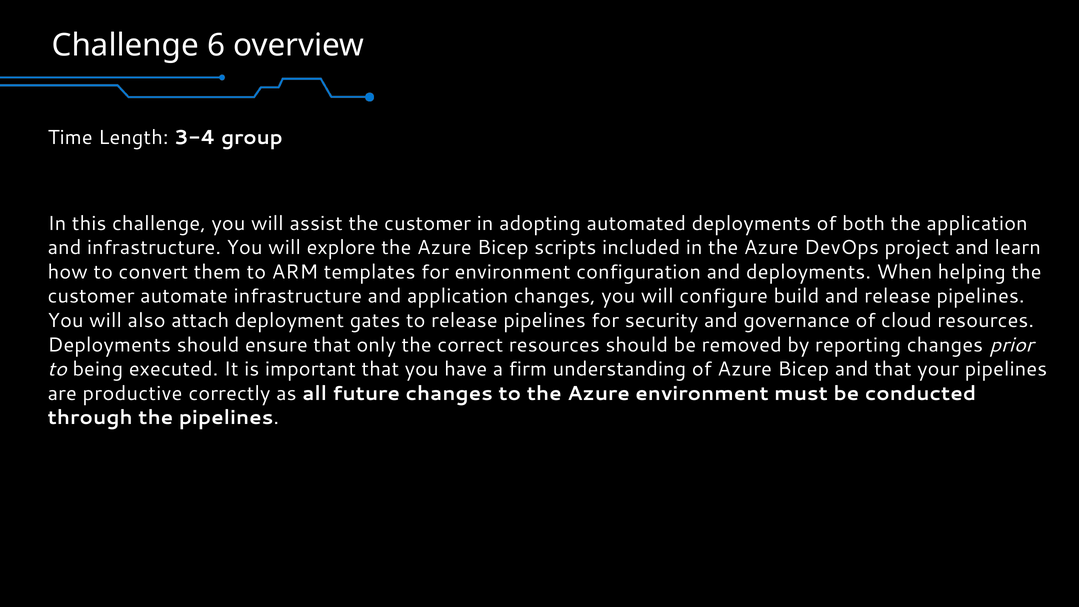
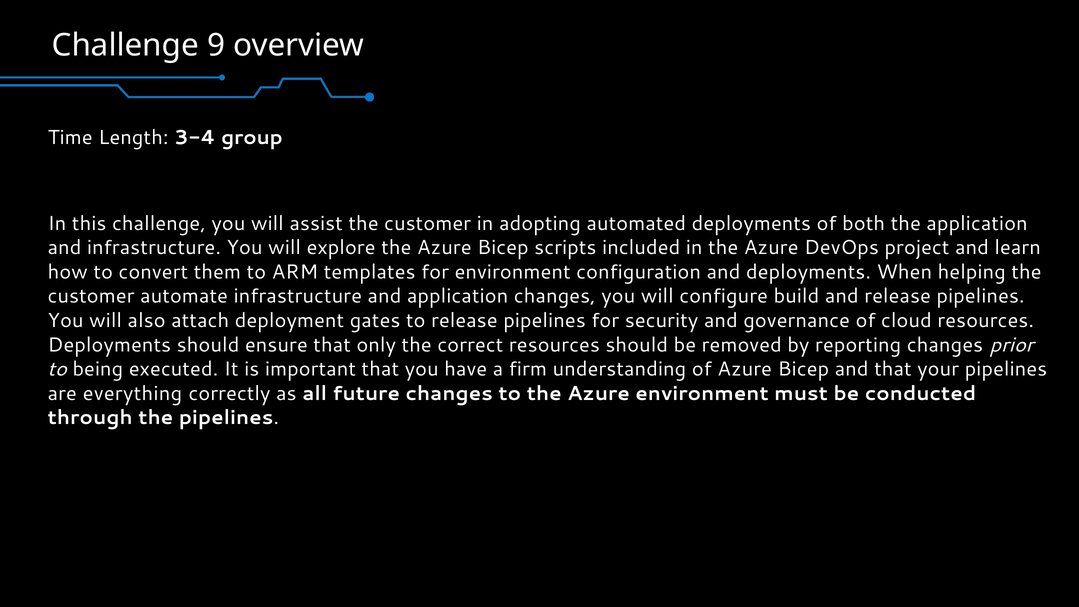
6: 6 -> 9 (216, 45)
productive: productive -> everything (132, 393)
